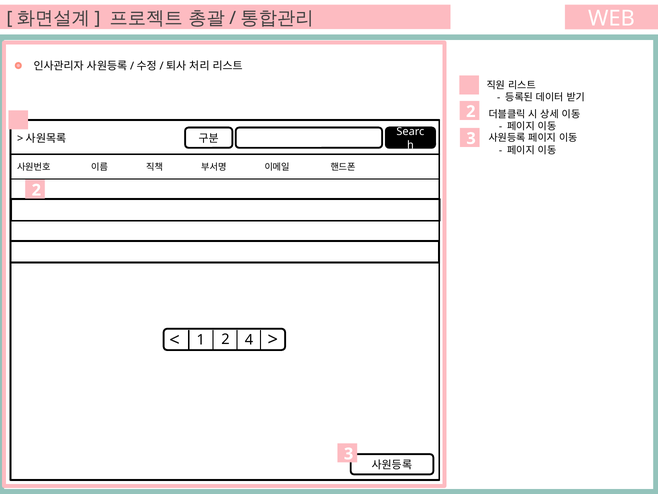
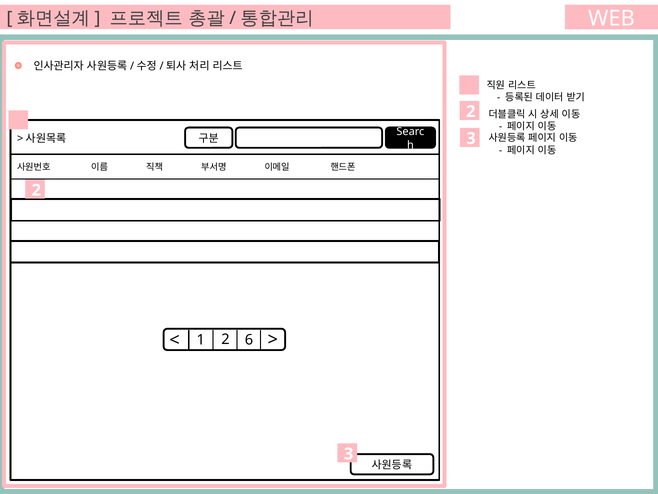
4: 4 -> 6 (249, 339)
